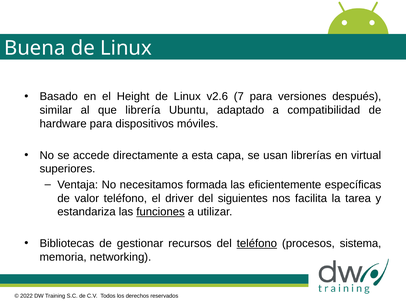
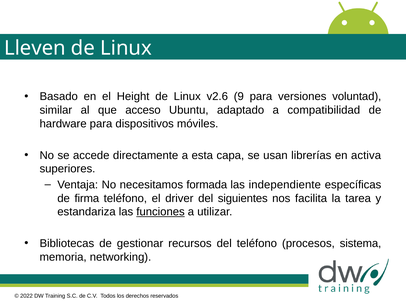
Buena: Buena -> Lleven (35, 48)
7: 7 -> 9 (239, 96)
después: después -> voluntad (357, 96)
librería: librería -> acceso (143, 110)
virtual: virtual -> activa (366, 155)
eficientemente: eficientemente -> independiente (285, 184)
valor: valor -> firma (87, 198)
teléfono underline: present -> none (257, 243)
